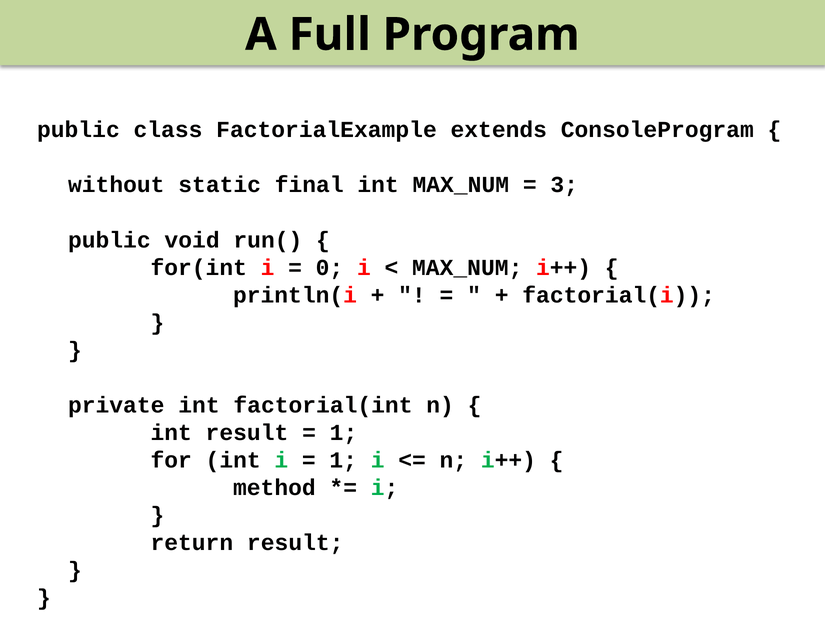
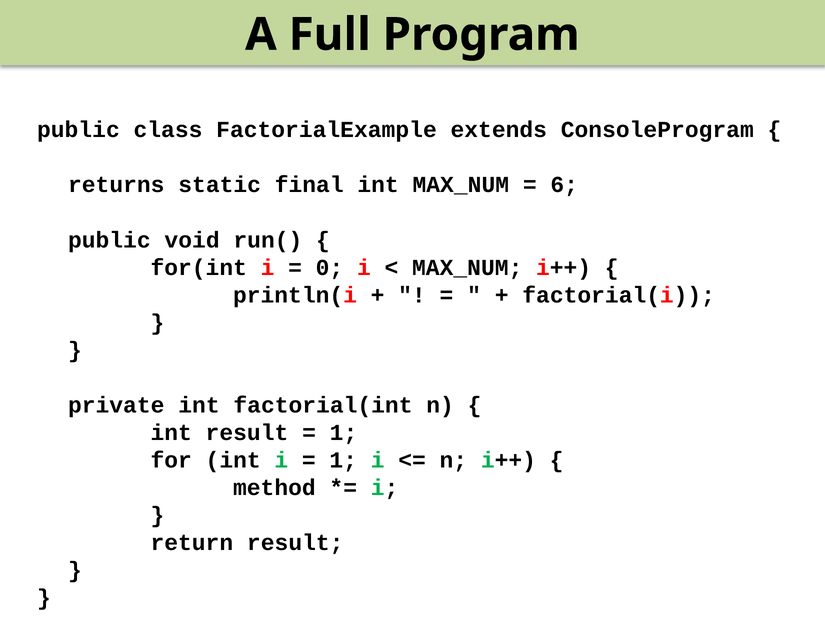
without: without -> returns (116, 185)
3: 3 -> 6 (564, 185)
